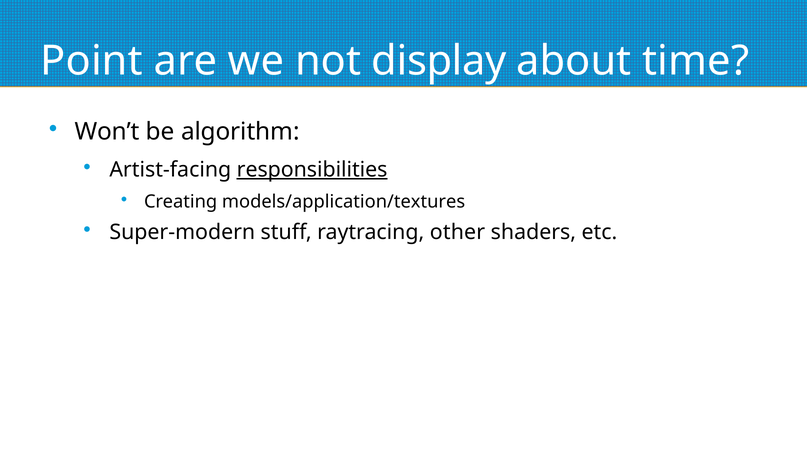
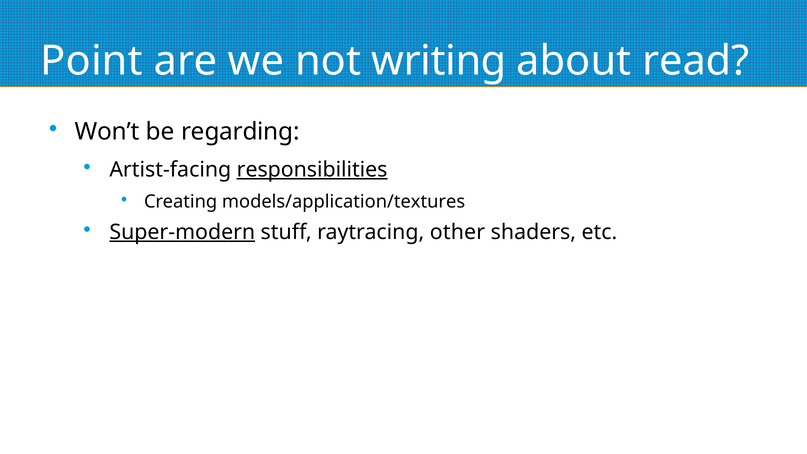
display: display -> writing (439, 61)
time: time -> read (696, 61)
algorithm: algorithm -> regarding (240, 132)
Super-modern underline: none -> present (182, 232)
